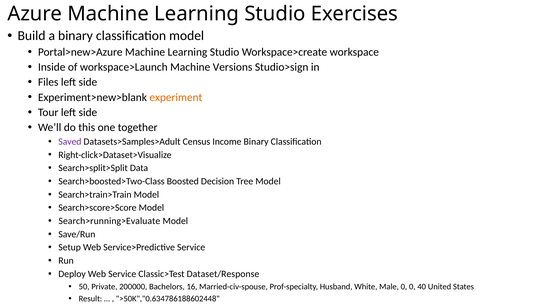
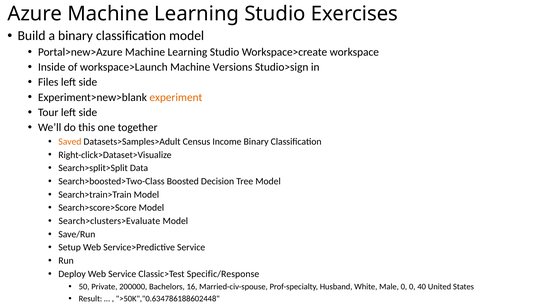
Saved colour: purple -> orange (70, 141)
Search>running>Evaluate: Search>running>Evaluate -> Search>clusters>Evaluate (109, 221)
Dataset/Response: Dataset/Response -> Specific/Response (223, 273)
